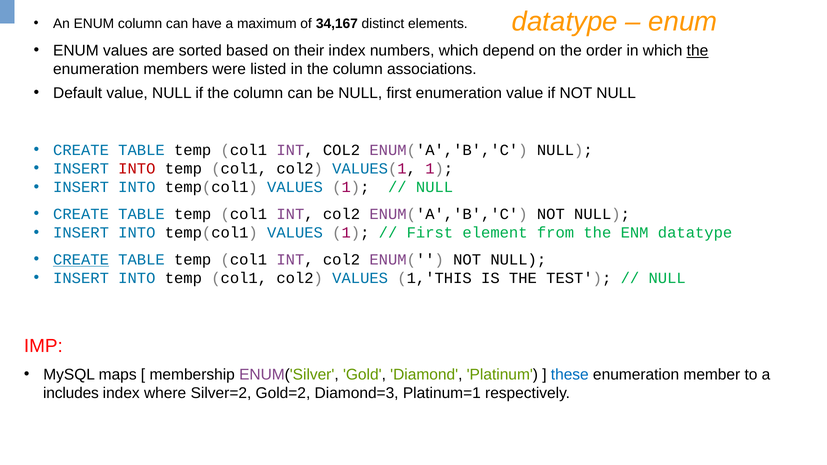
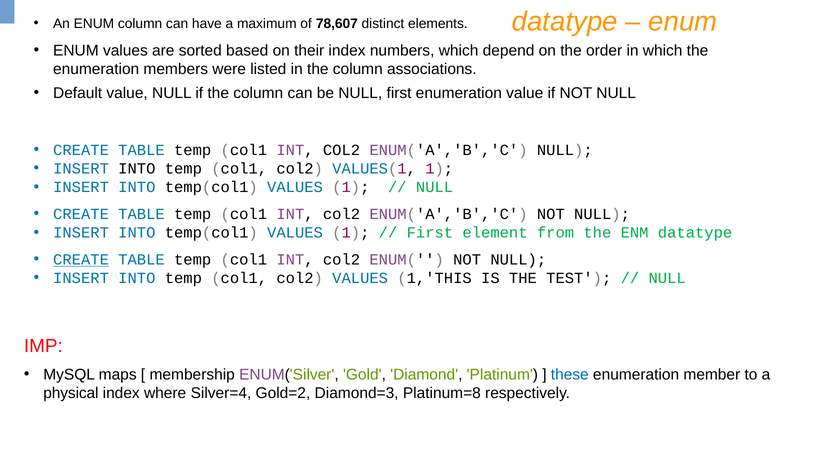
34,167: 34,167 -> 78,607 (337, 24)
the underline: present -> none (698, 51)
INTO colour: red -> black (137, 169)
includes: includes -> physical (71, 393)
Silver=2: Silver=2 -> Silver=4 (221, 393)
Platinum=1: Platinum=1 -> Platinum=8 (442, 393)
